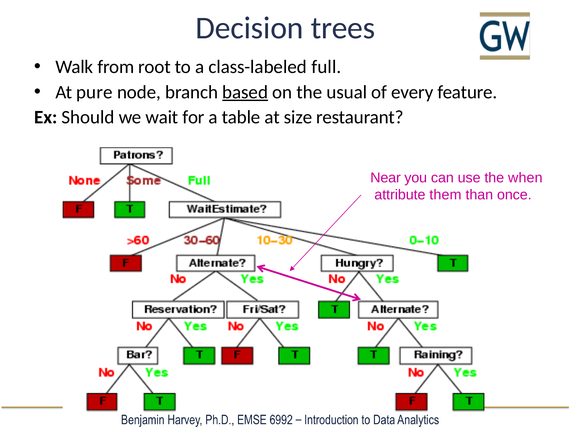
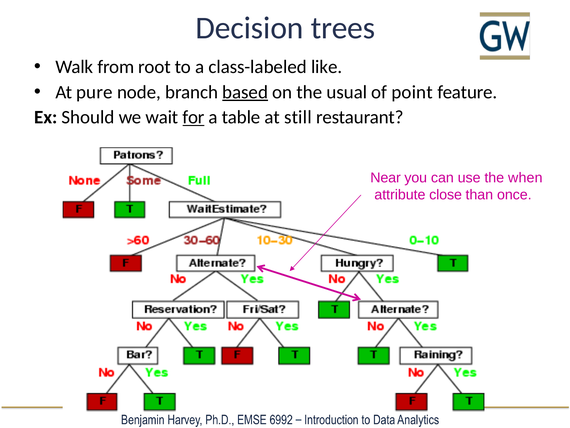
full: full -> like (327, 67)
every: every -> point (412, 92)
for underline: none -> present (193, 117)
size: size -> still (298, 117)
them: them -> close (446, 195)
